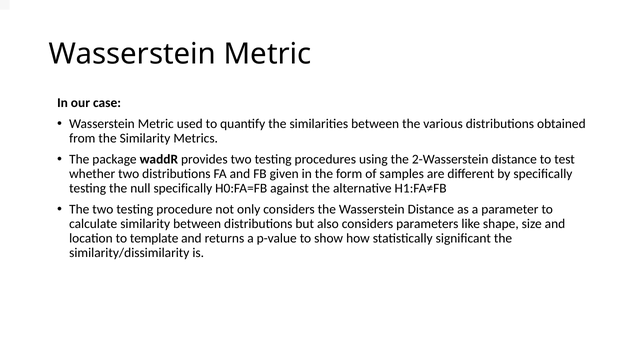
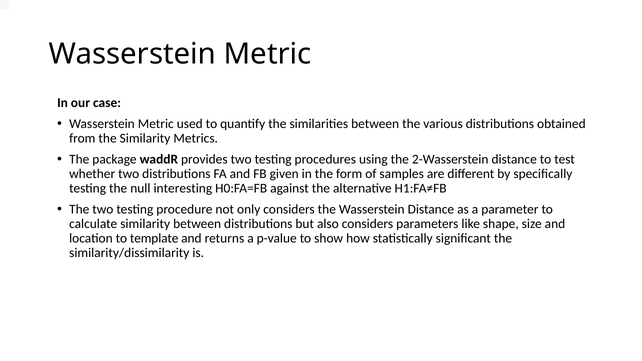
null specifically: specifically -> interesting (183, 188)
